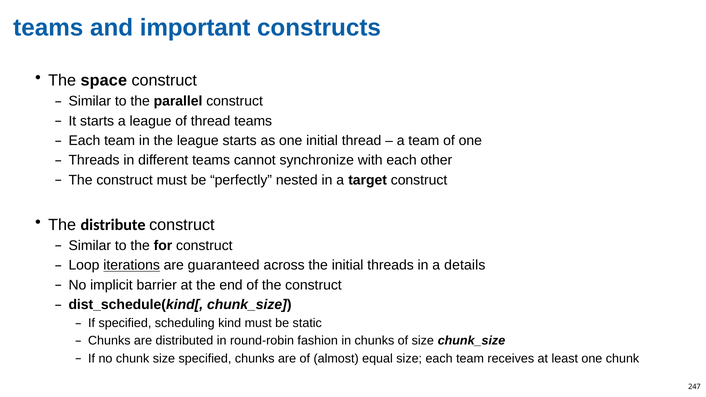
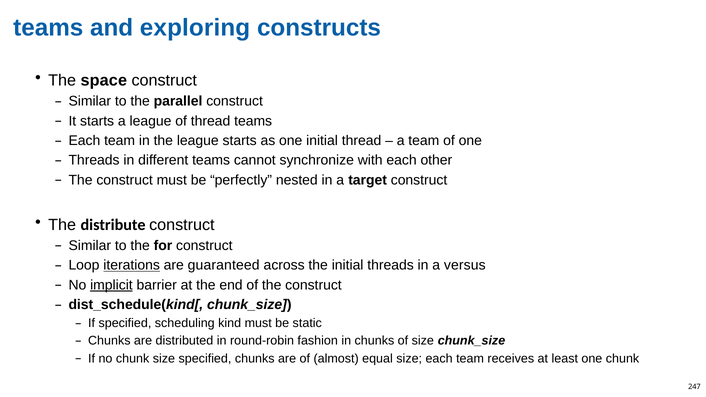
important: important -> exploring (195, 28)
details: details -> versus (465, 265)
implicit underline: none -> present (111, 285)
